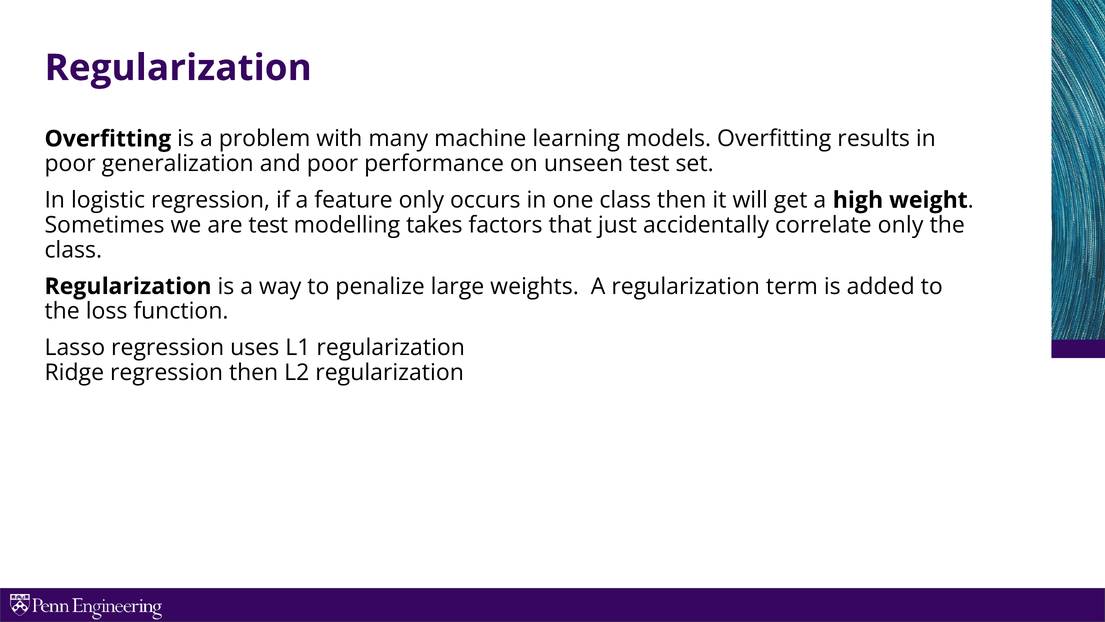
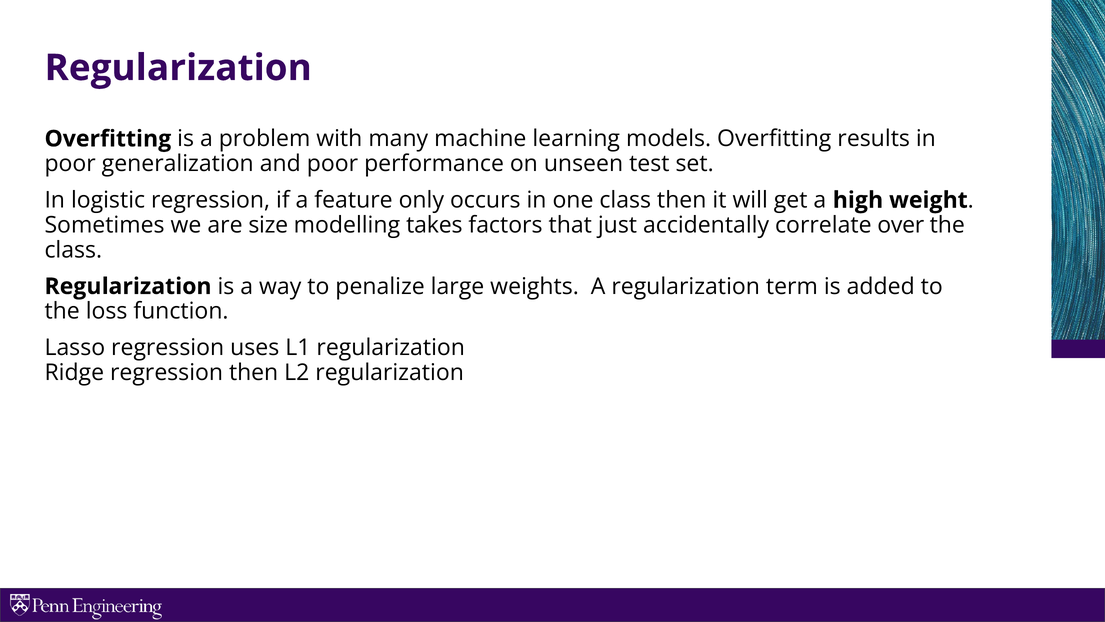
are test: test -> size (268, 225)
correlate only: only -> over (901, 225)
